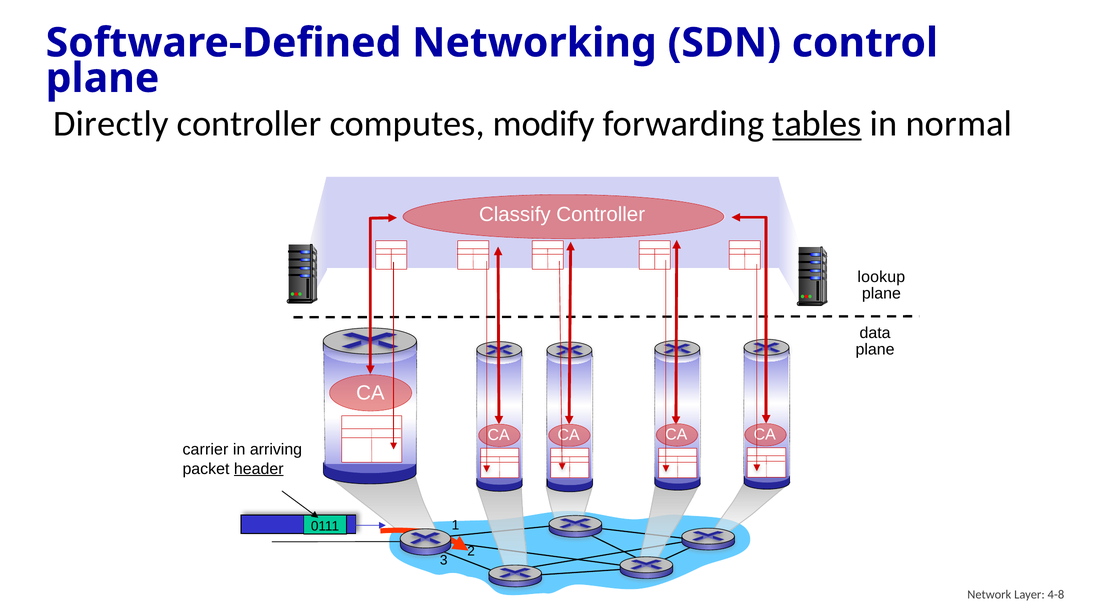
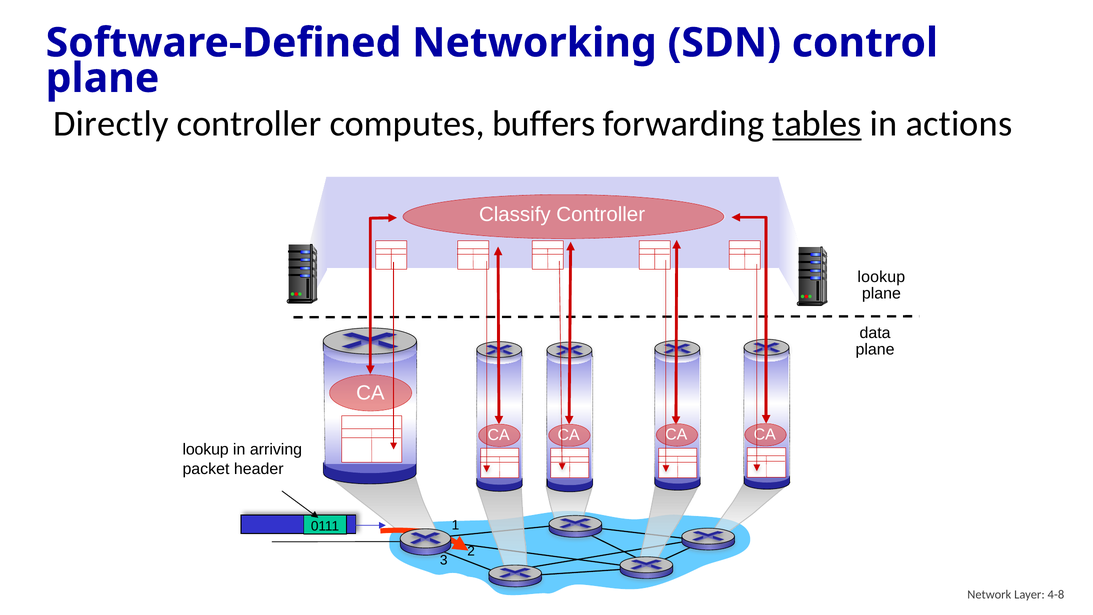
modify: modify -> buffers (544, 124)
normal: normal -> actions (959, 124)
carrier: carrier -> lookup (206, 450)
header underline: present -> none (259, 469)
